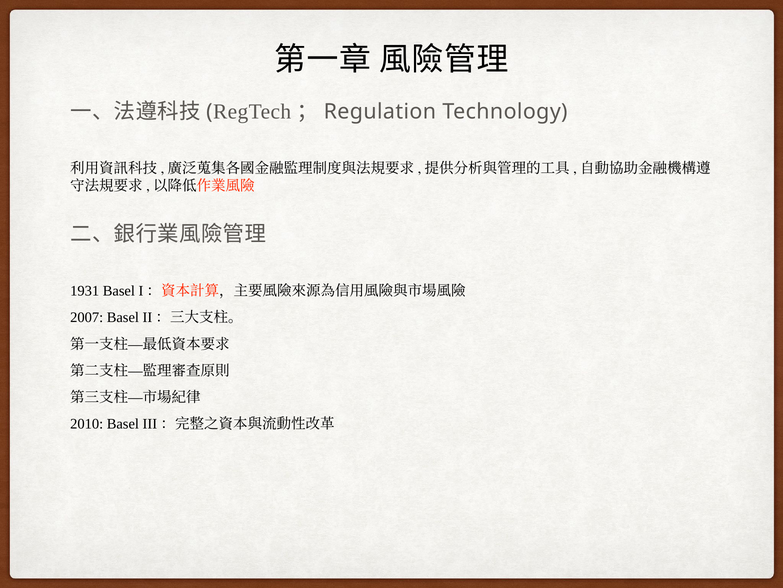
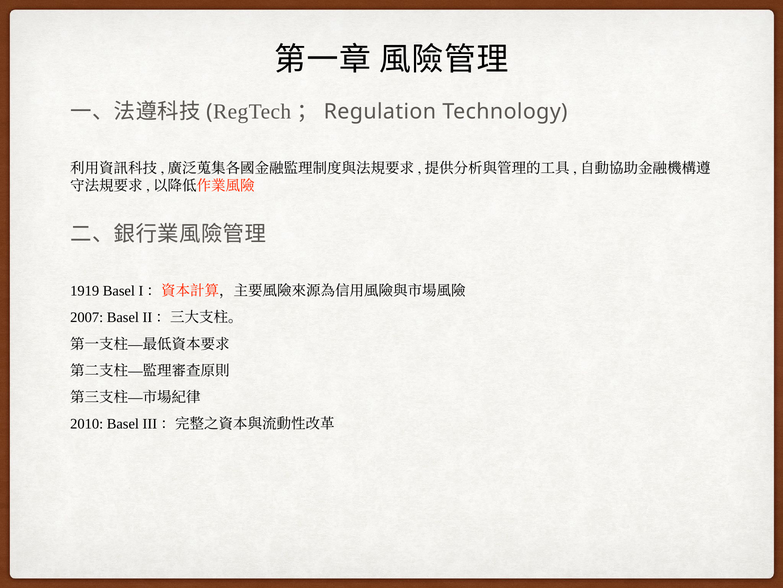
1931: 1931 -> 1919 (85, 291)
